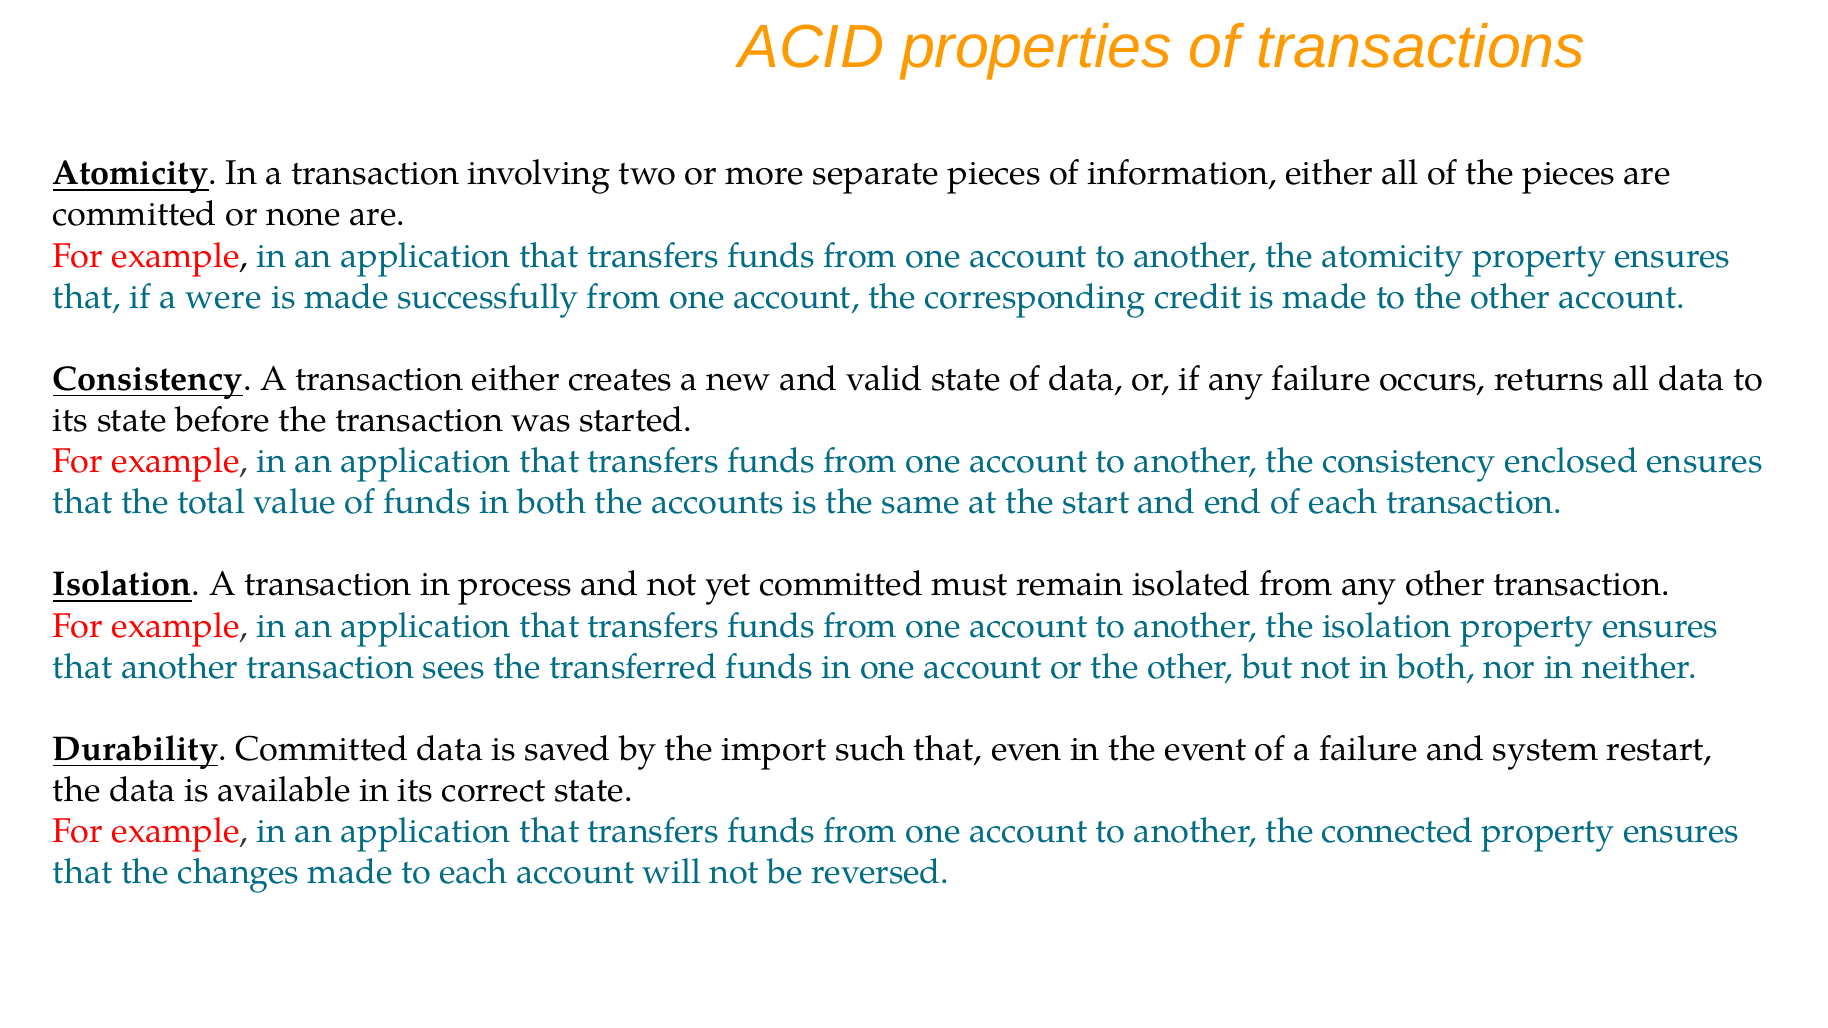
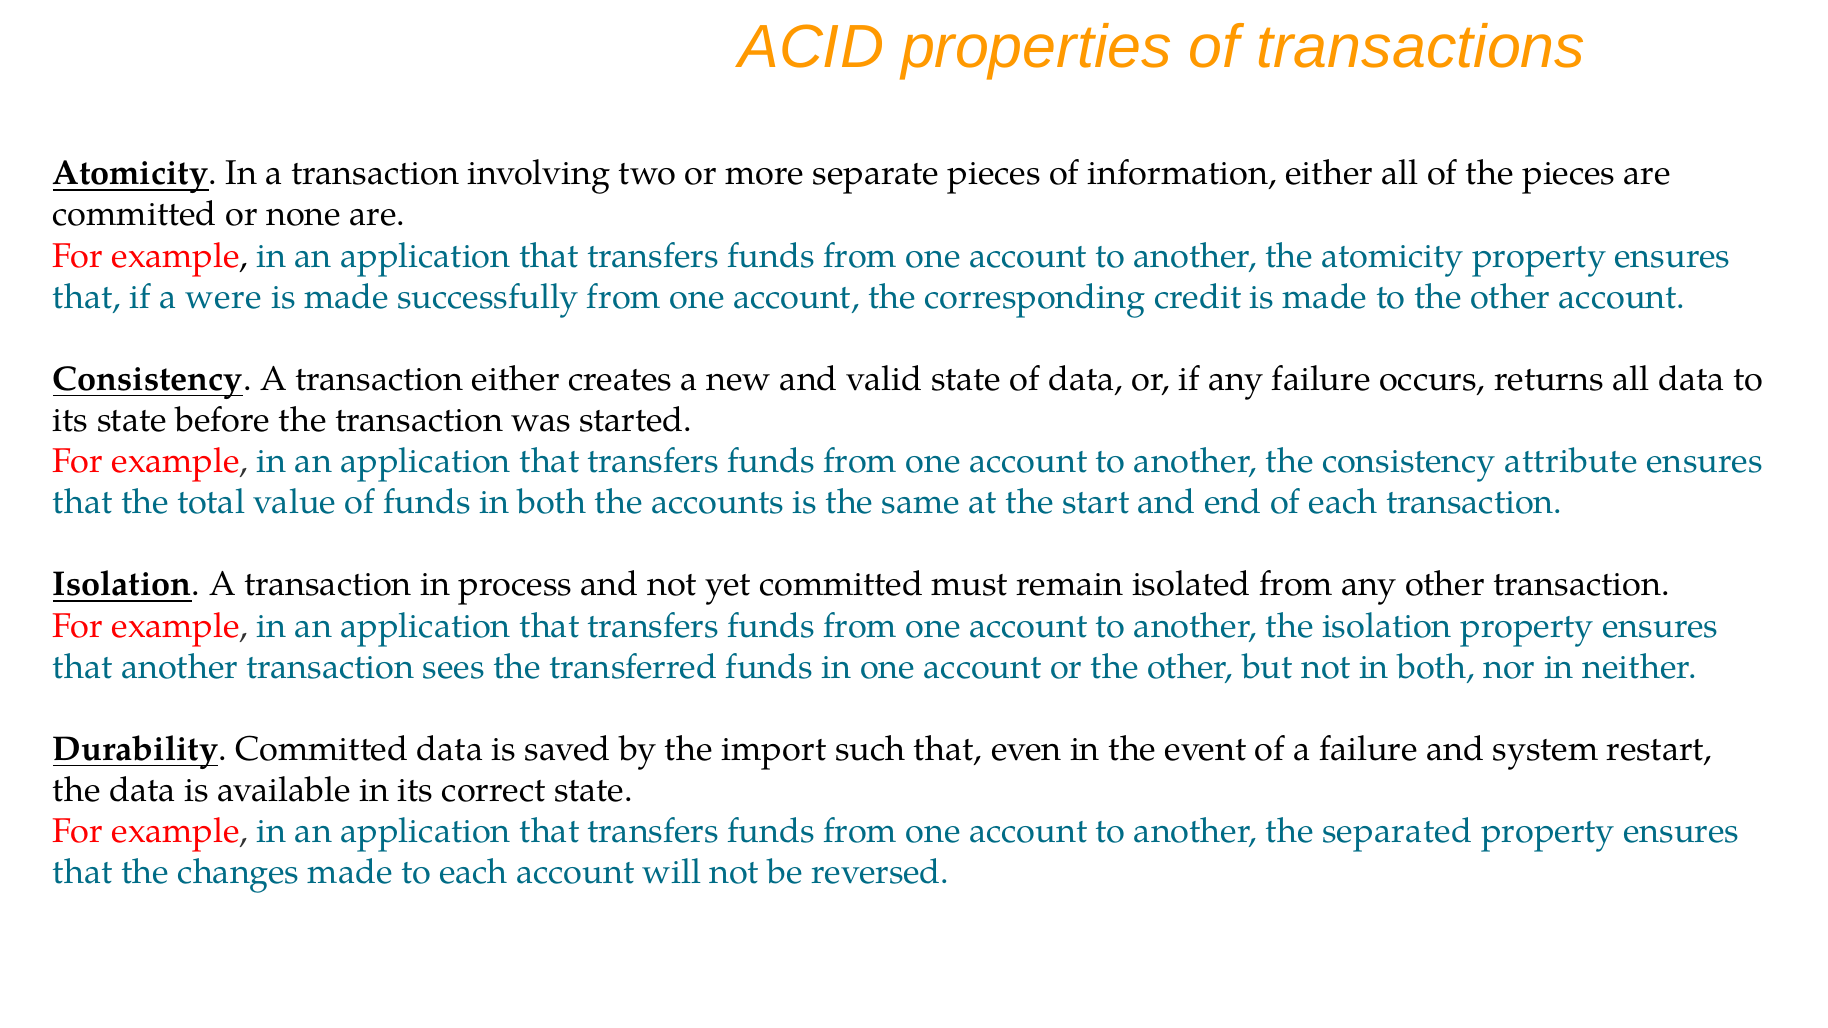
enclosed: enclosed -> attribute (1571, 461)
connected: connected -> separated (1397, 832)
